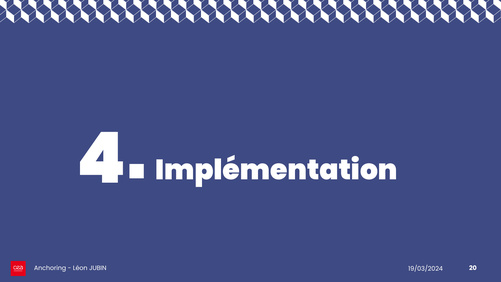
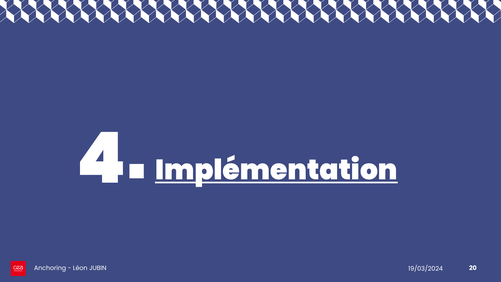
Implémentation underline: none -> present (276, 170)
